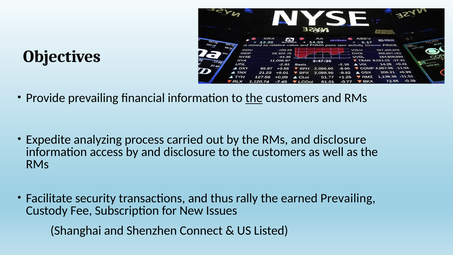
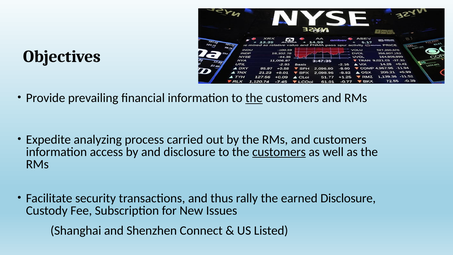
RMs and disclosure: disclosure -> customers (340, 139)
customers underline: none -> present (279, 152)
earned Prevailing: Prevailing -> Disclosure (348, 198)
